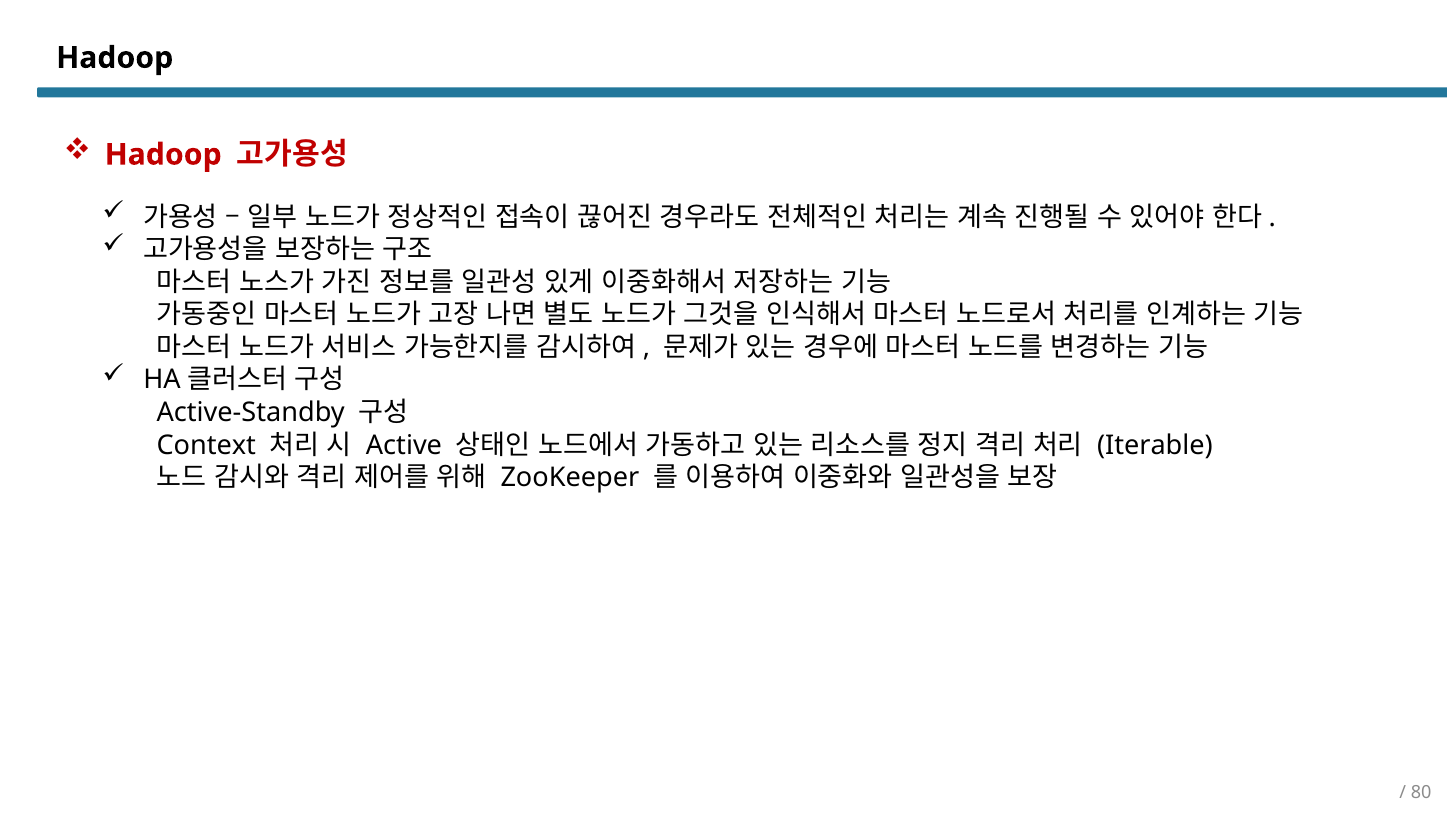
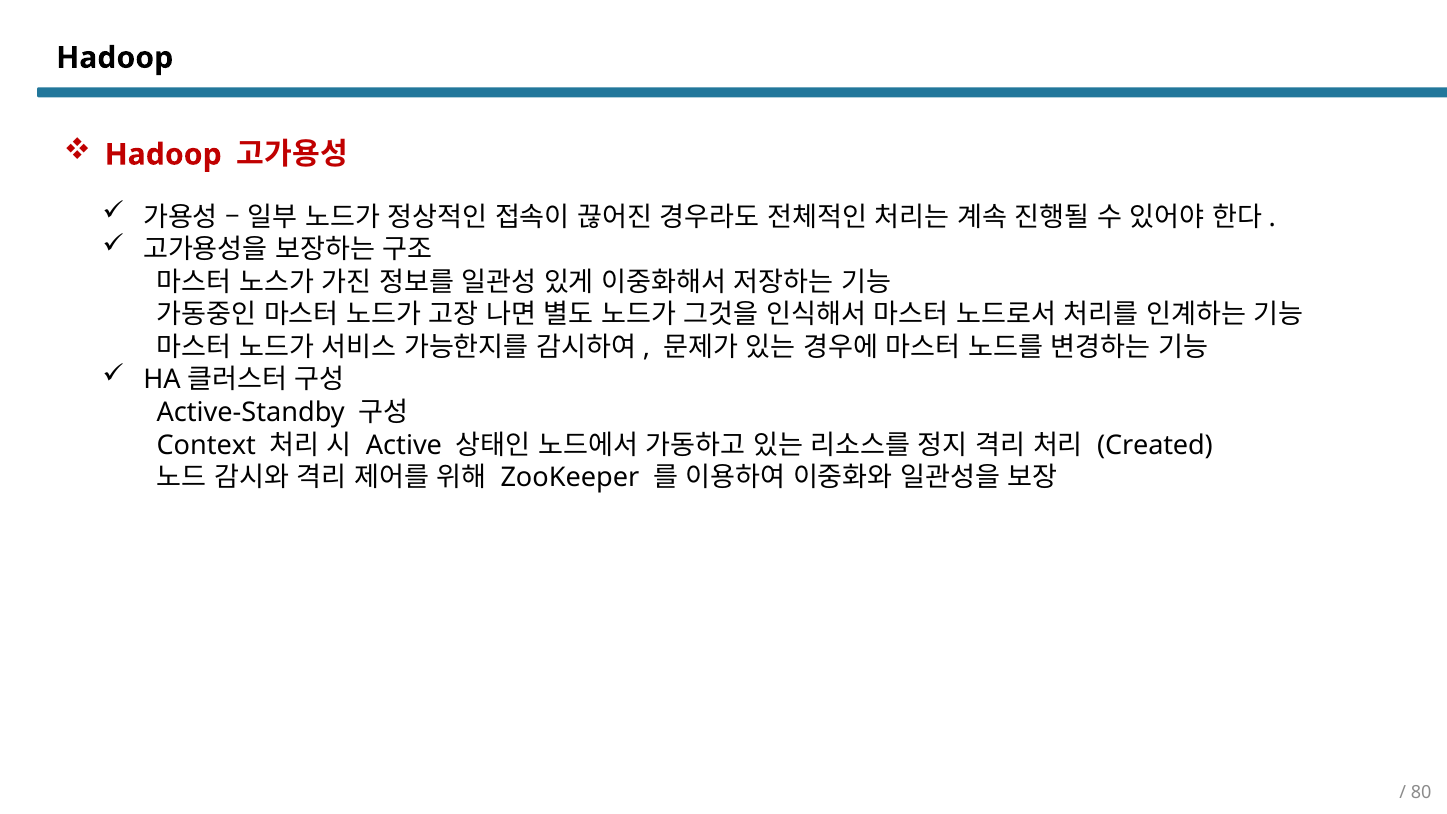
Iterable: Iterable -> Created (1155, 445)
